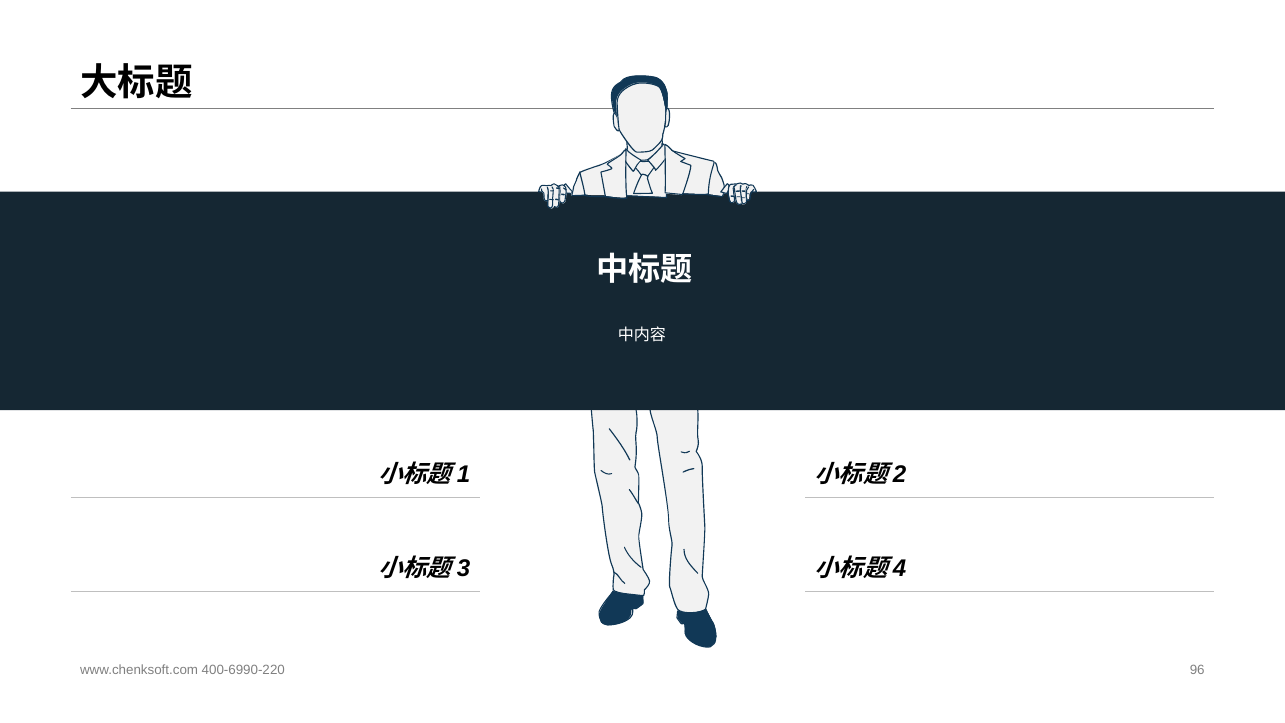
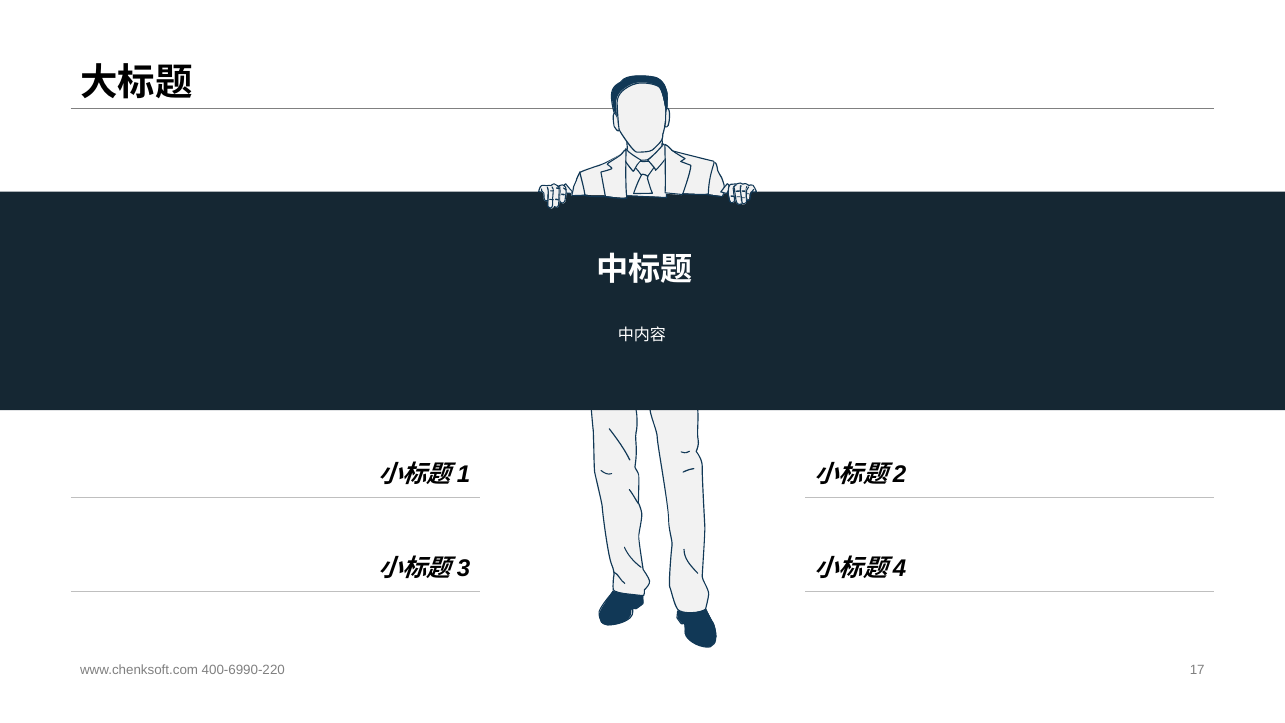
96: 96 -> 17 (1197, 670)
